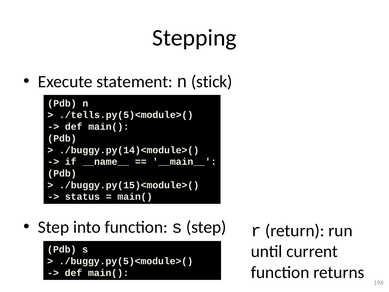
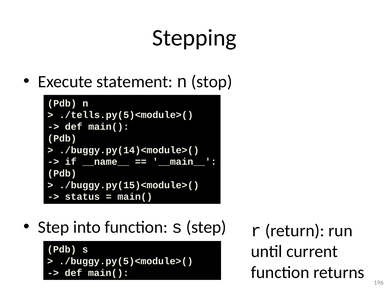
stick: stick -> stop (212, 82)
